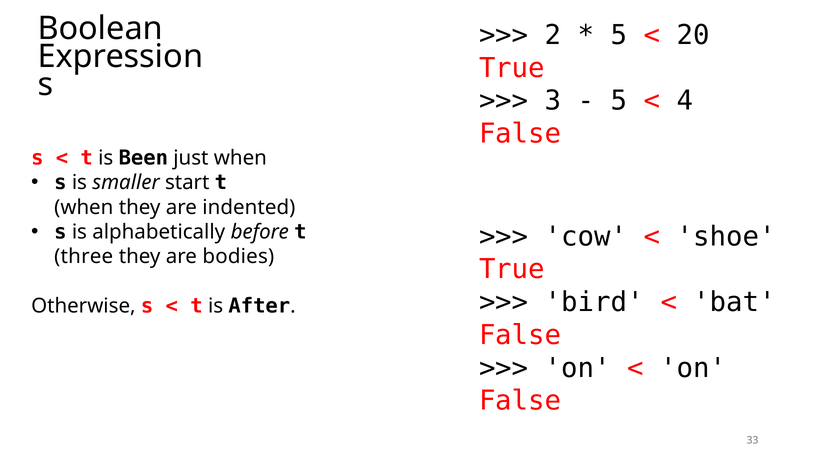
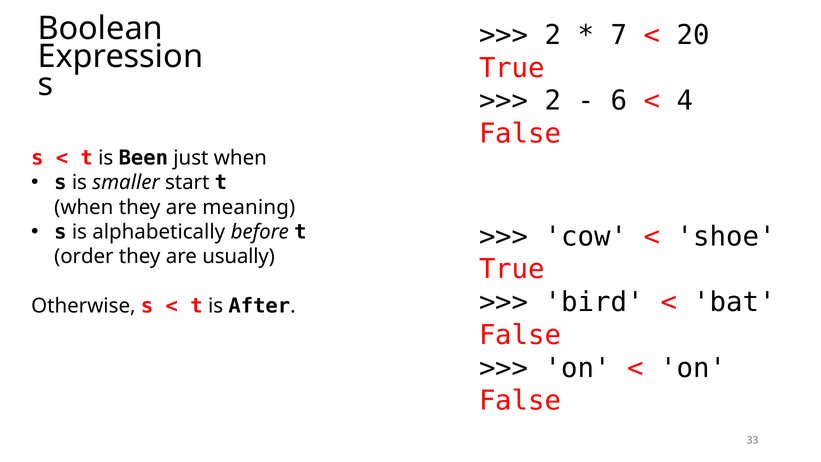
5: 5 -> 7 (619, 35)
3: 3 -> 2 (553, 101)
5: 5 -> 6 (619, 101)
indented: indented -> meaning (249, 207)
three: three -> order (84, 256)
bodies: bodies -> usually (239, 256)
